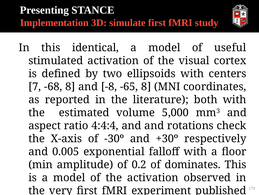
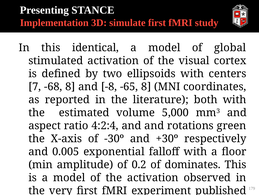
useful: useful -> global (230, 48)
4:4:4: 4:4:4 -> 4:2:4 (105, 125)
check: check -> green (232, 125)
